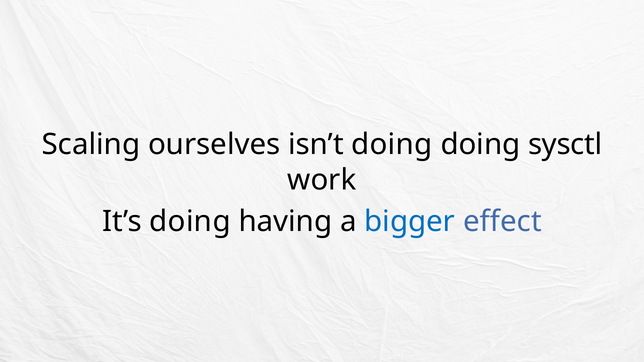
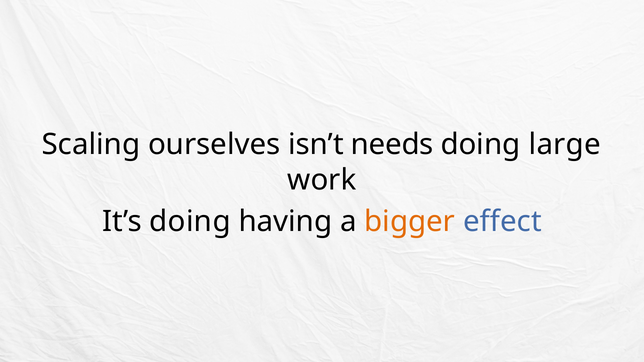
isn’t doing: doing -> needs (392, 145)
sysctl: sysctl -> large (565, 145)
bigger colour: blue -> orange (410, 222)
